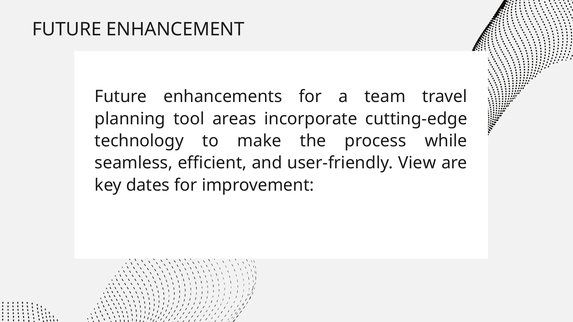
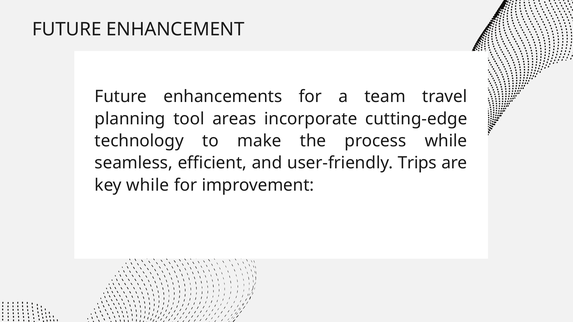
View: View -> Trips (417, 163)
key dates: dates -> while (148, 185)
